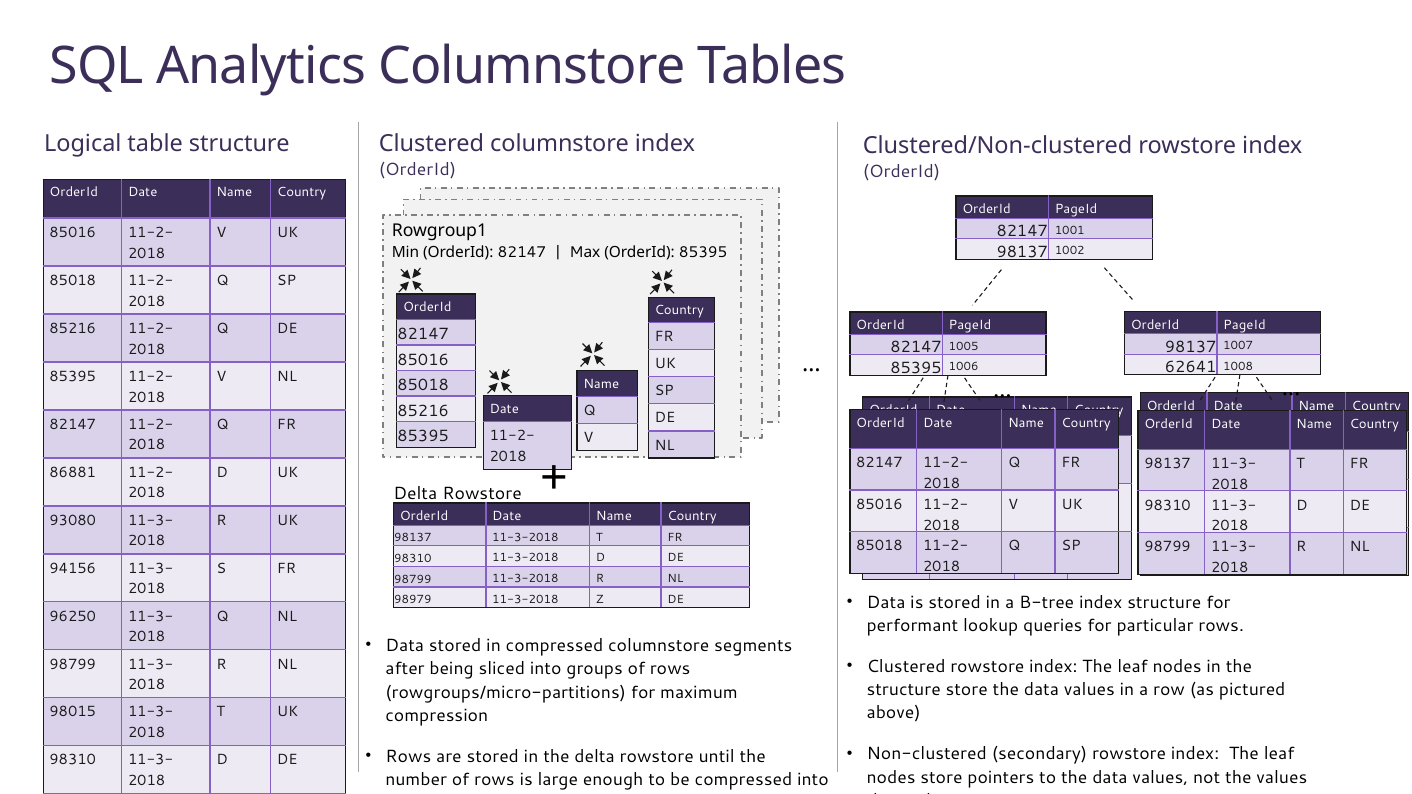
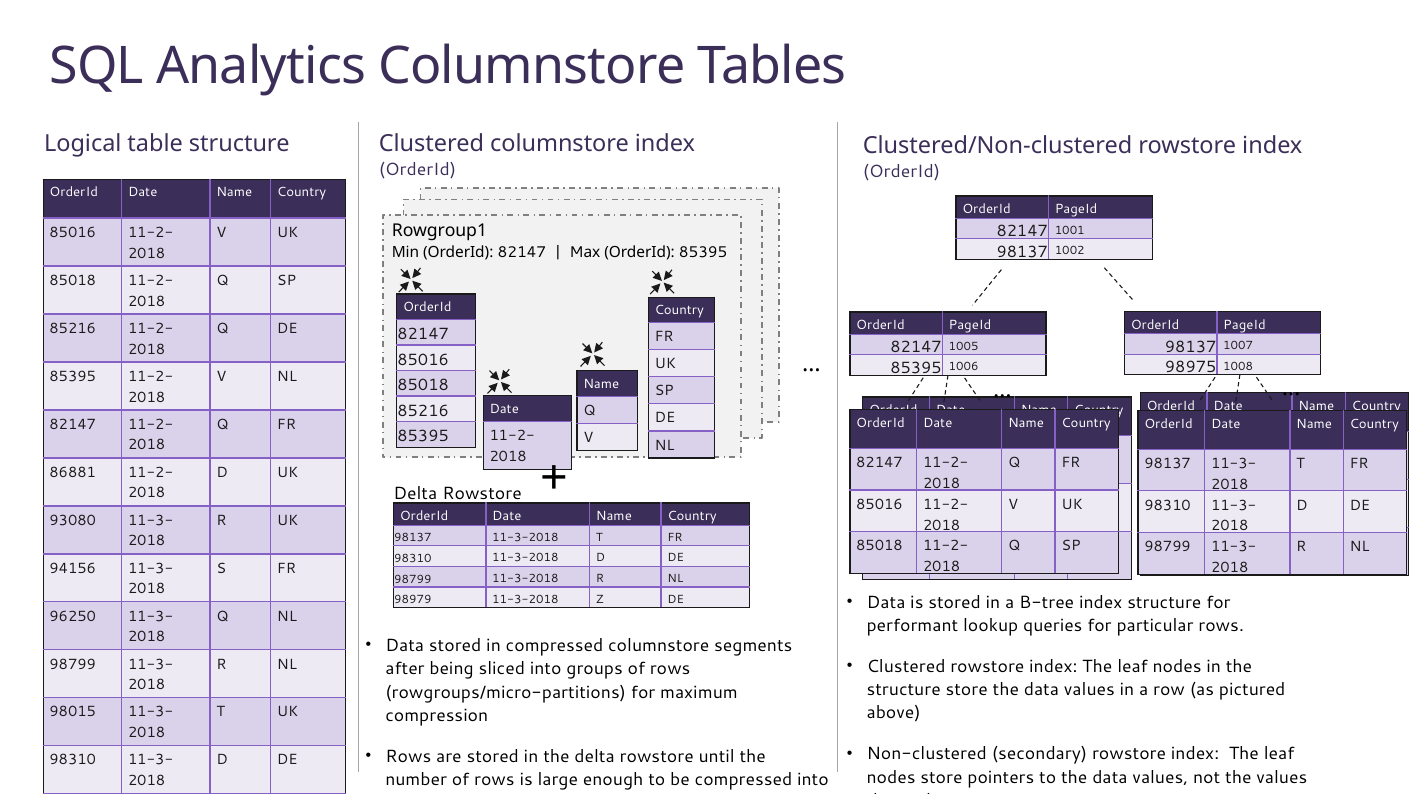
62641: 62641 -> 98975 (1191, 367)
